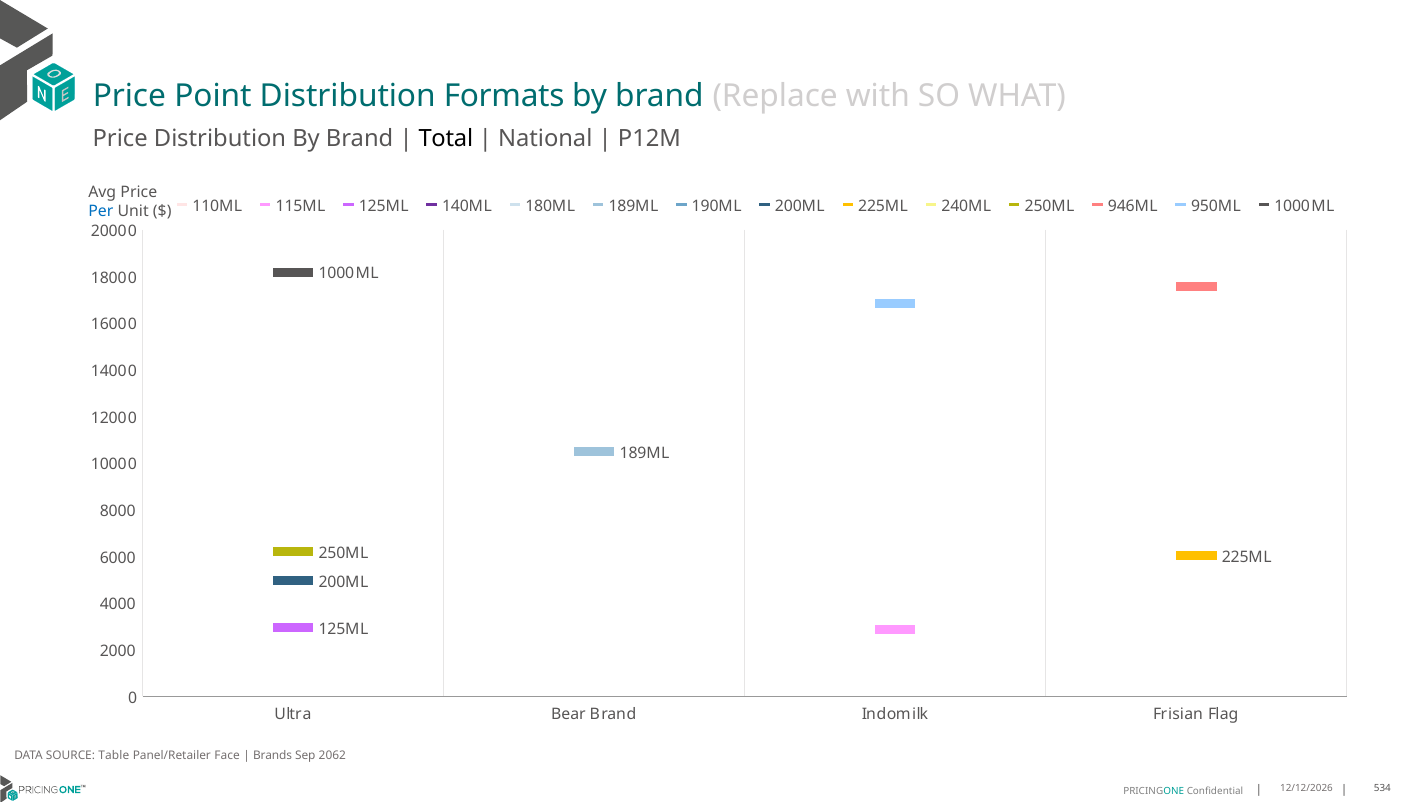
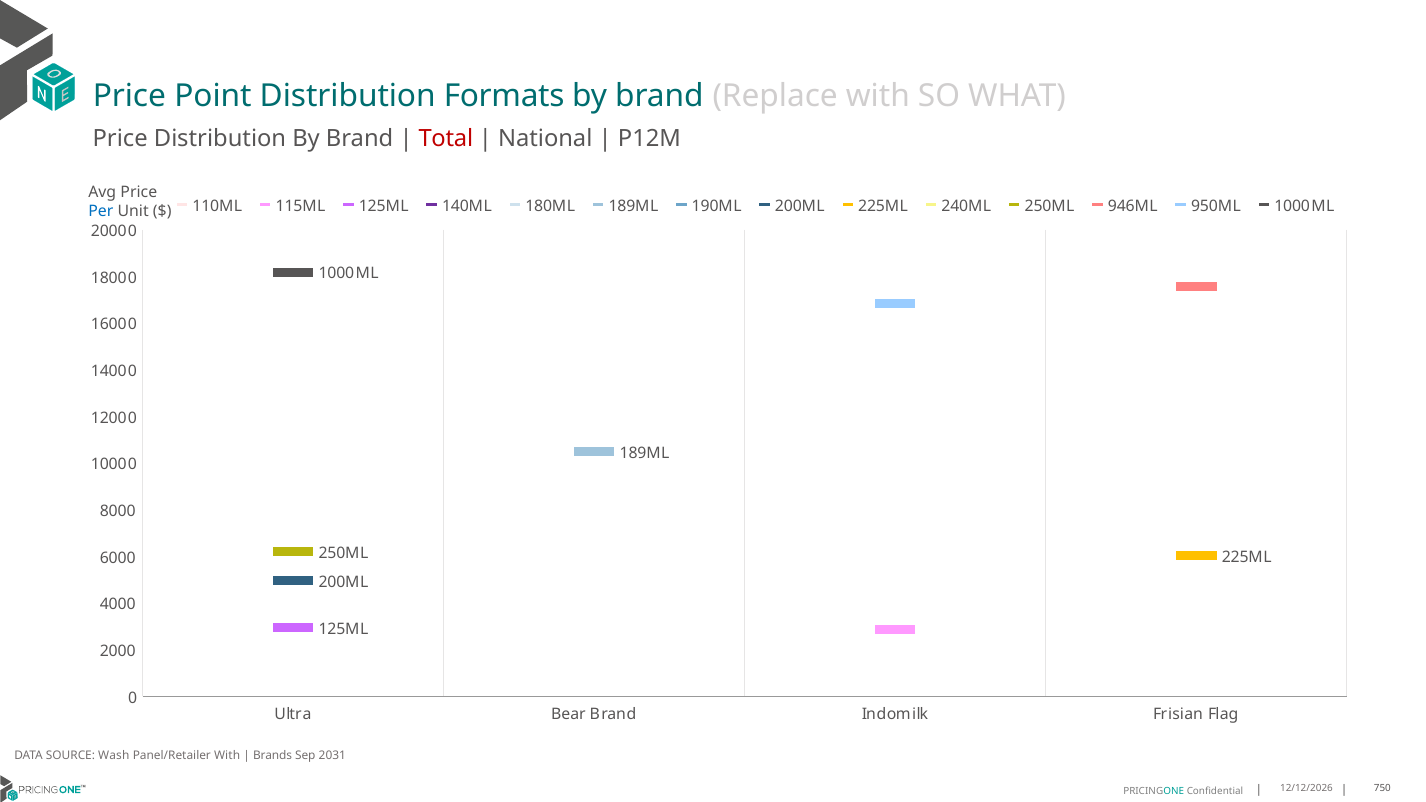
Total colour: black -> red (446, 139)
Table: Table -> Wash (114, 756)
Panel/Retailer Face: Face -> With (227, 756)
2062: 2062 -> 2031 (332, 756)
534: 534 -> 750 (1382, 789)
